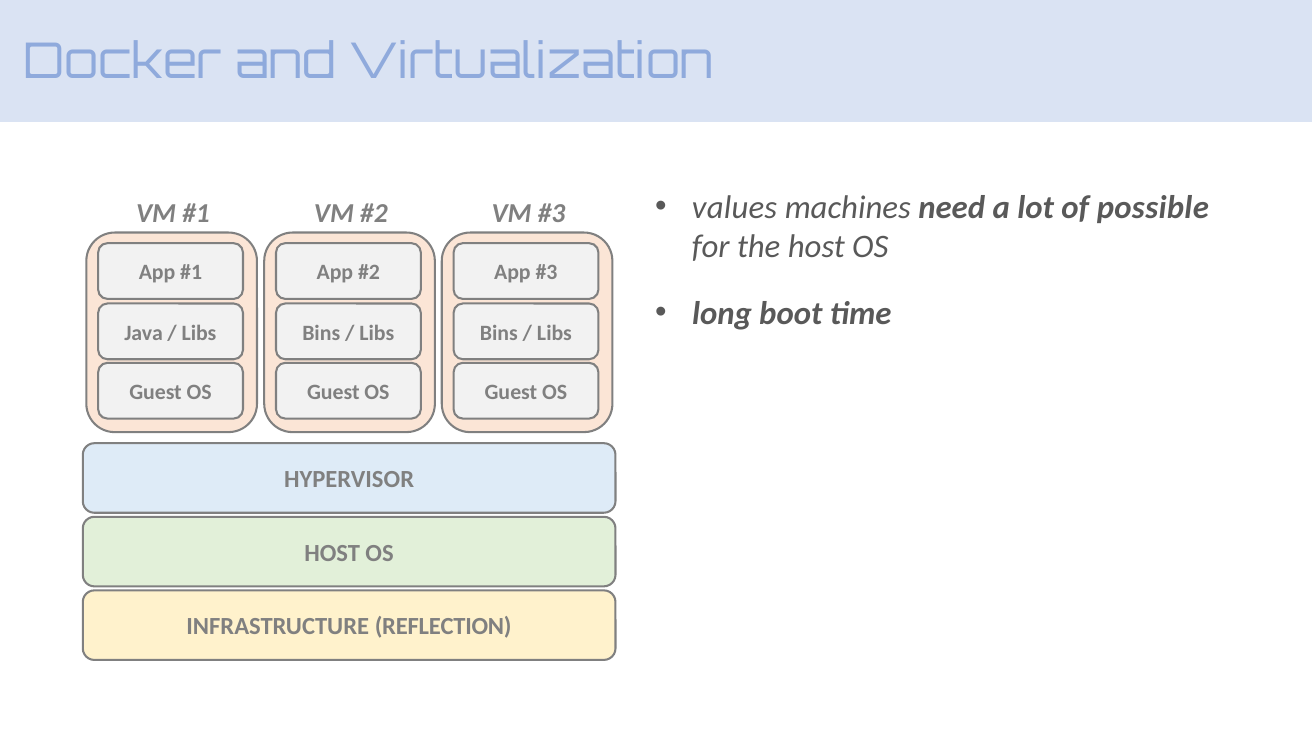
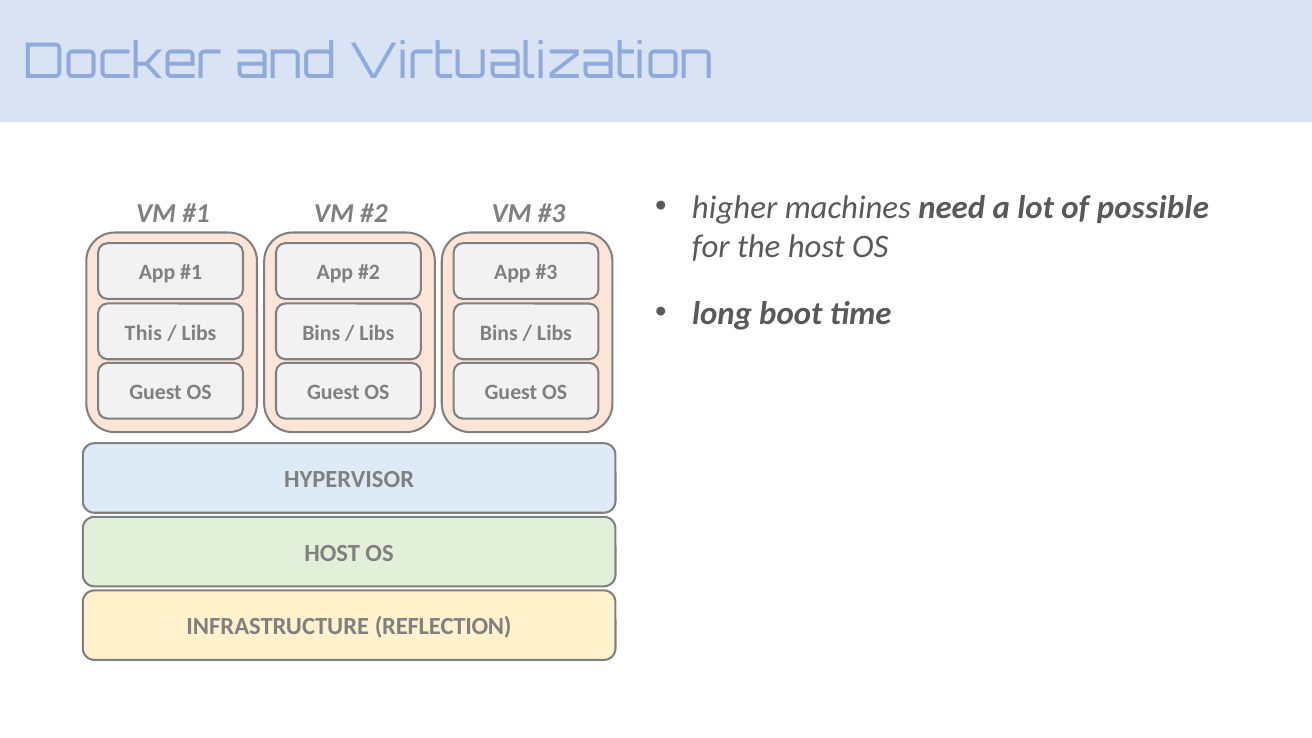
values: values -> higher (735, 208)
Java: Java -> This (143, 333)
